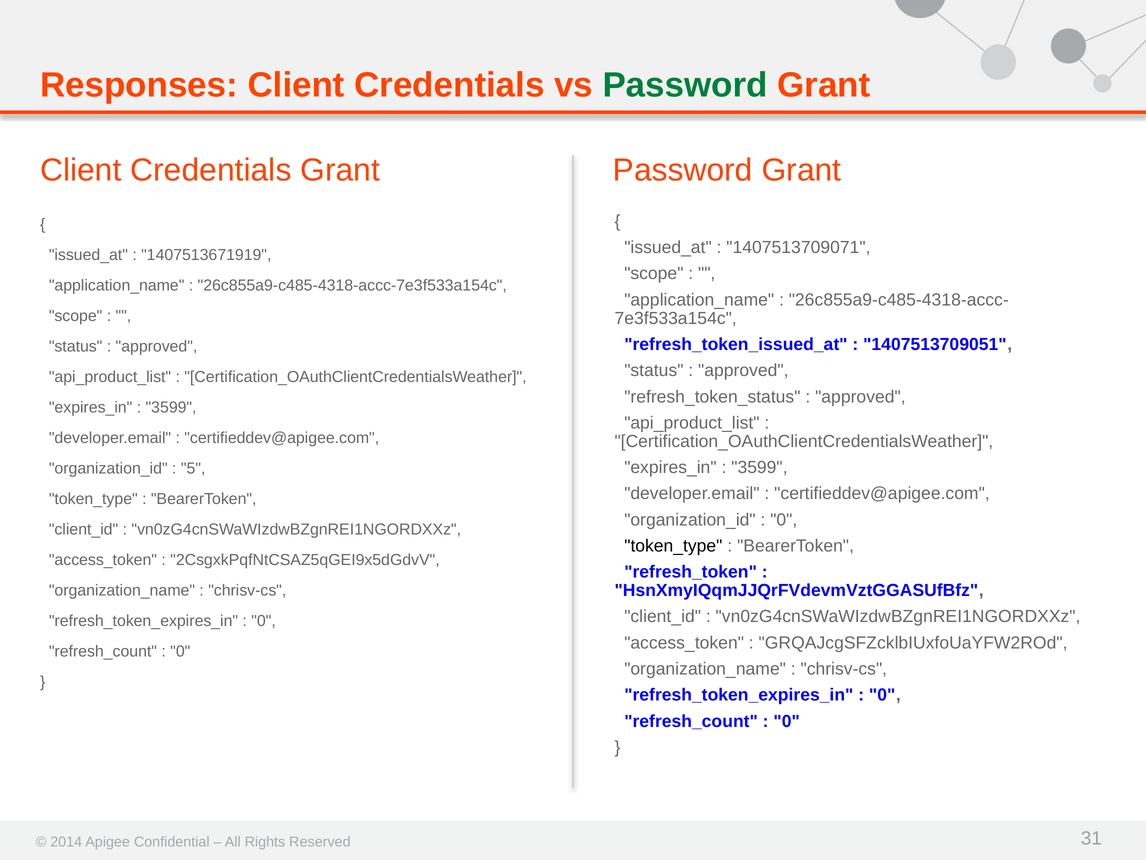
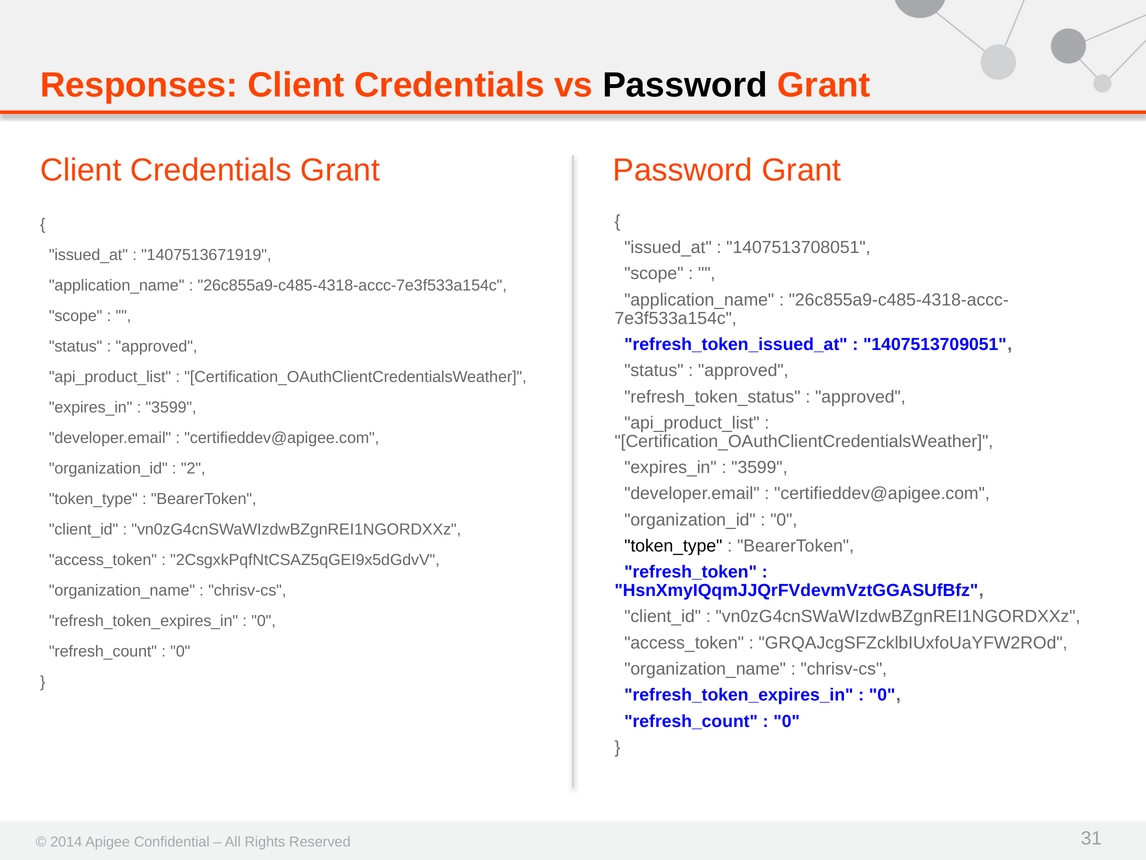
Password colour: green -> black (685, 85)
1407513709071: 1407513709071 -> 1407513708051 (798, 247)
5: 5 -> 2 (193, 468)
